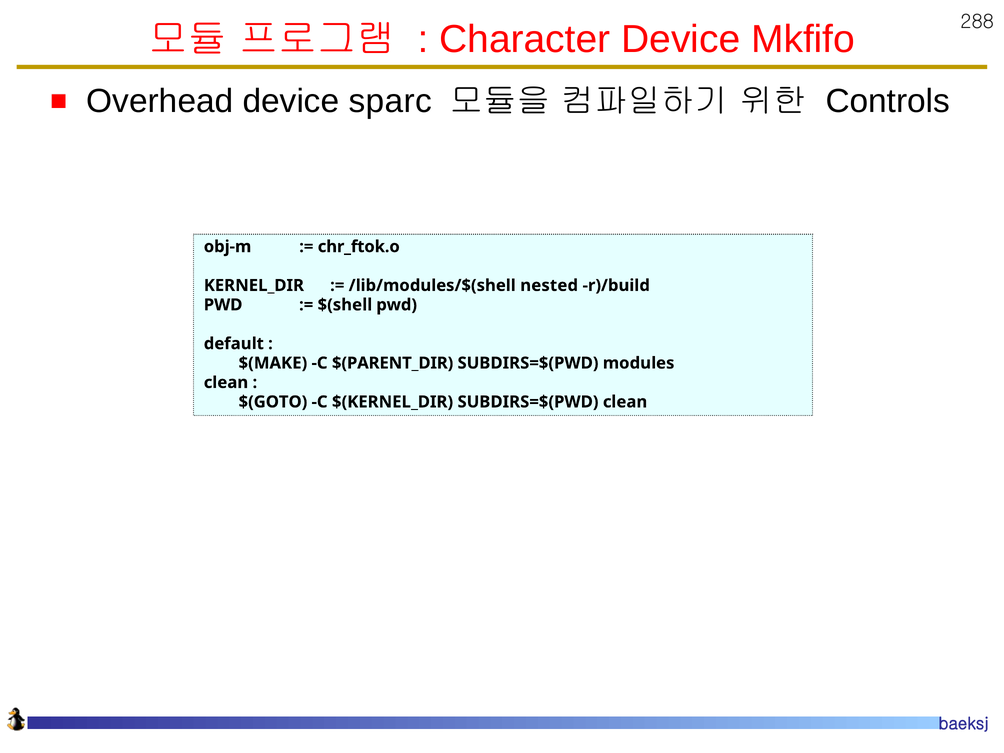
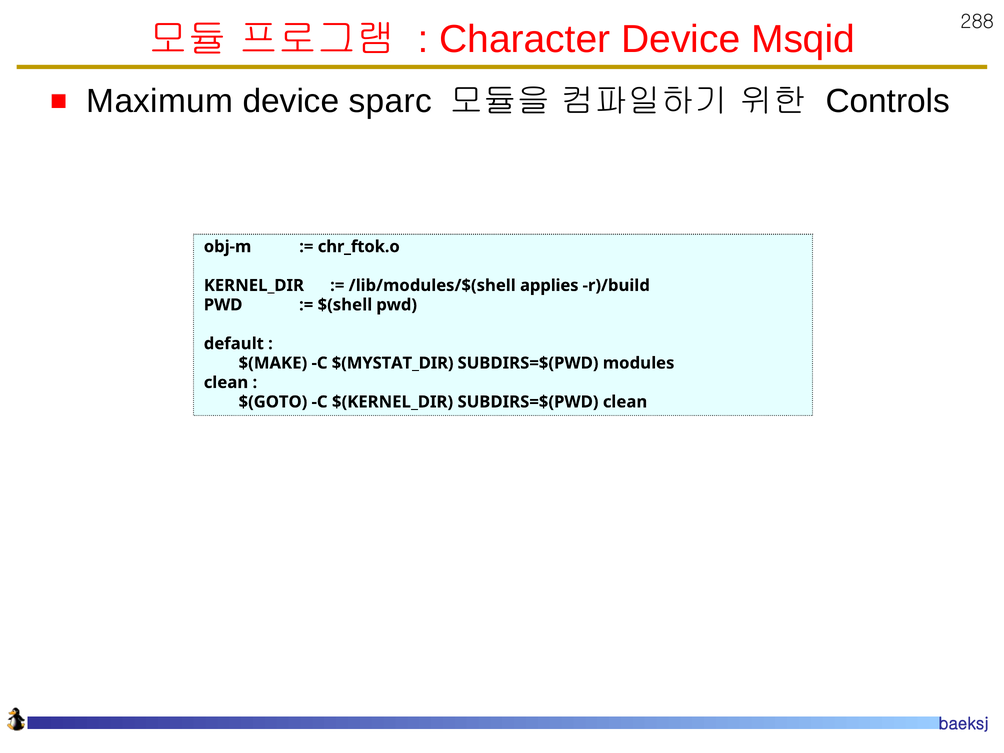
Mkfifo: Mkfifo -> Msqid (803, 39)
Overhead: Overhead -> Maximum (160, 101)
nested: nested -> applies (549, 285)
$(PARENT_DIR: $(PARENT_DIR -> $(MYSTAT_DIR (393, 363)
